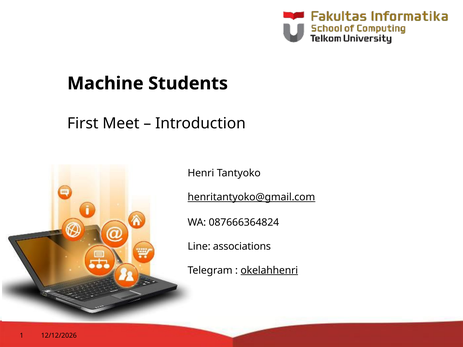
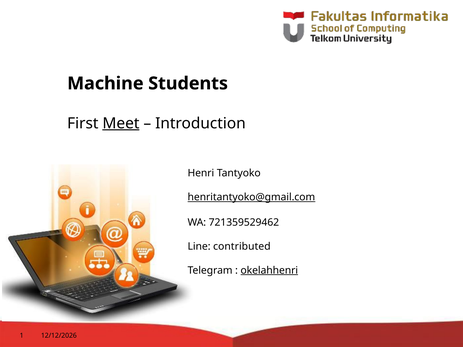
Meet underline: none -> present (121, 123)
087666364824: 087666364824 -> 721359529462 (244, 223)
associations: associations -> contributed (242, 247)
